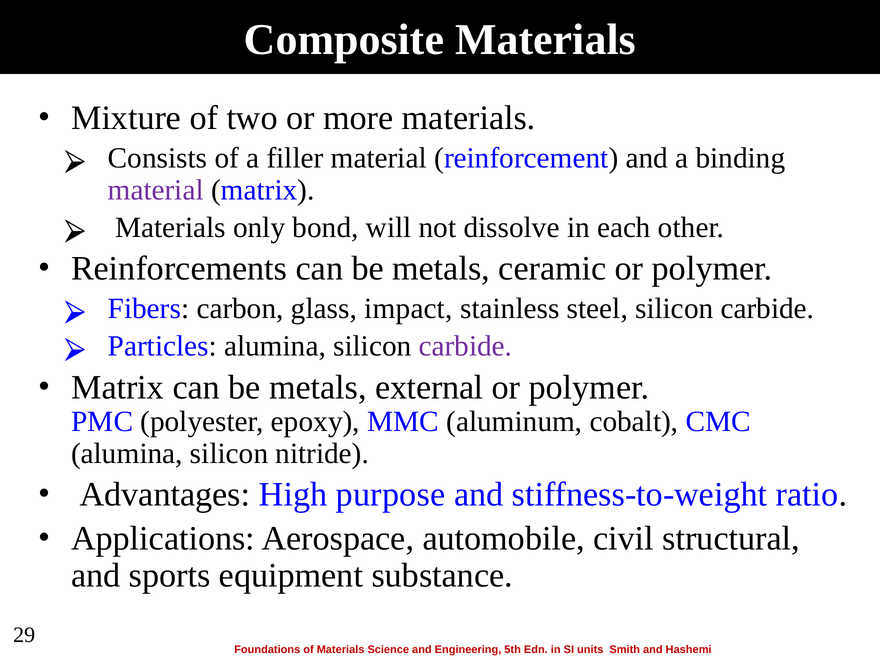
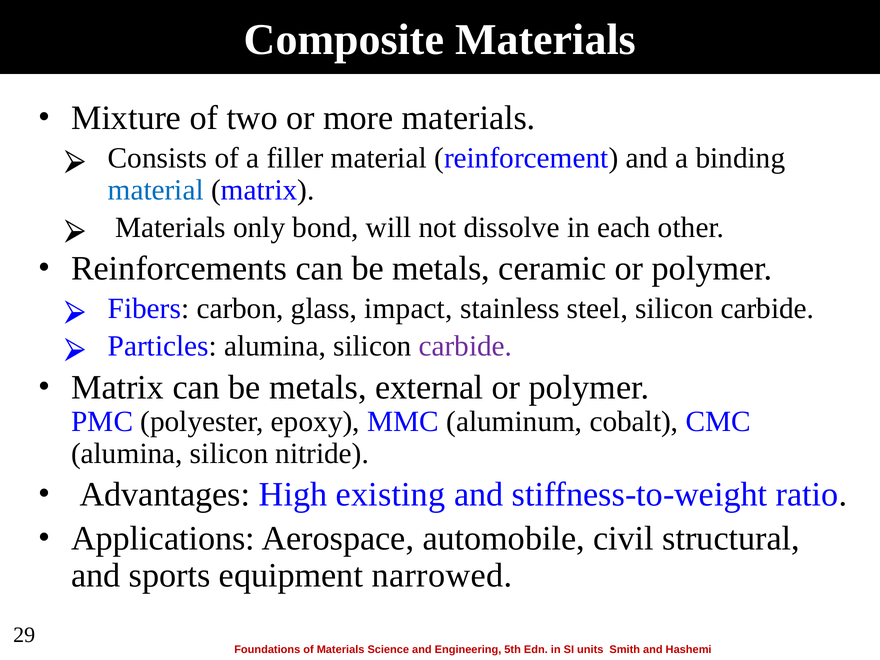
material colour: purple -> blue (156, 190)
purpose: purpose -> existing (391, 495)
substance: substance -> narrowed (442, 575)
